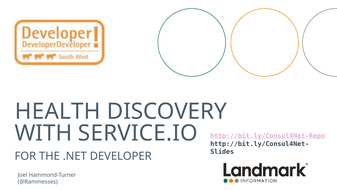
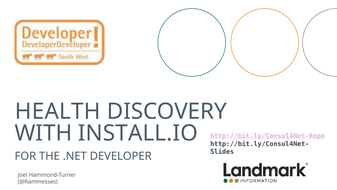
SERVICE.IO: SERVICE.IO -> INSTALL.IO (138, 133)
